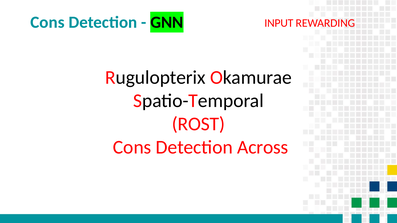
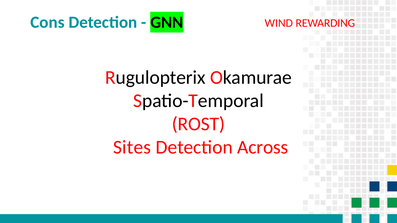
INPUT: INPUT -> WIND (279, 23)
Cons: Cons -> Sites (132, 148)
